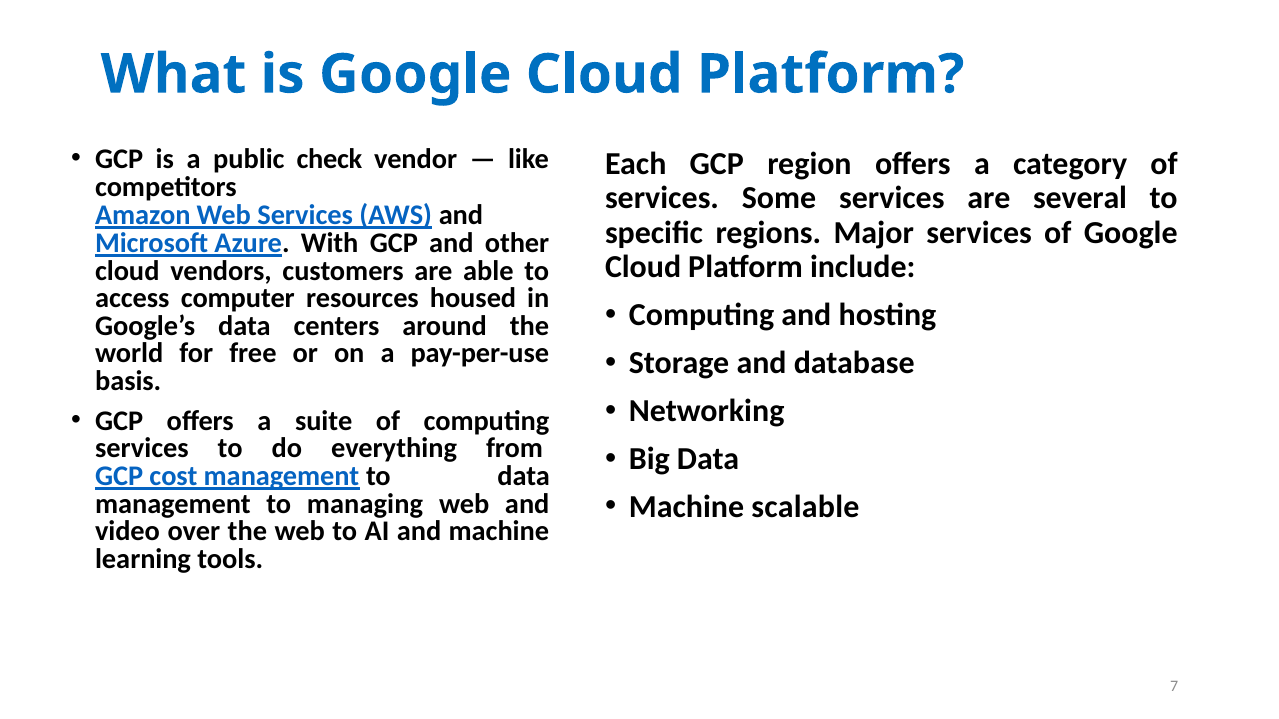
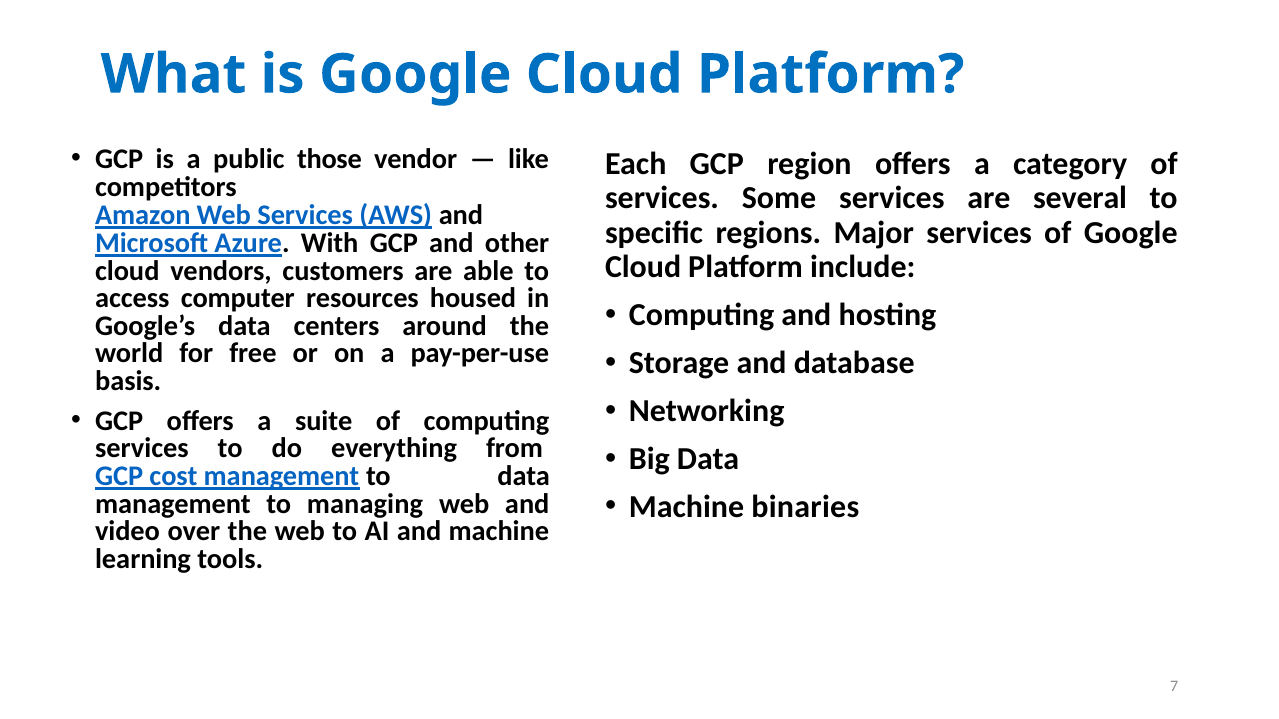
check: check -> those (329, 159)
scalable: scalable -> binaries (805, 507)
